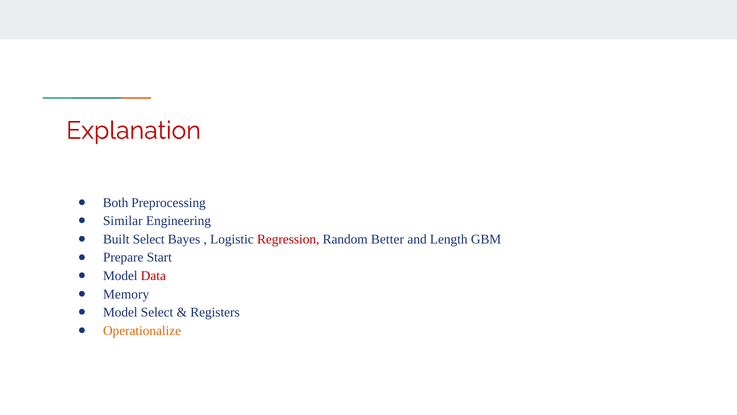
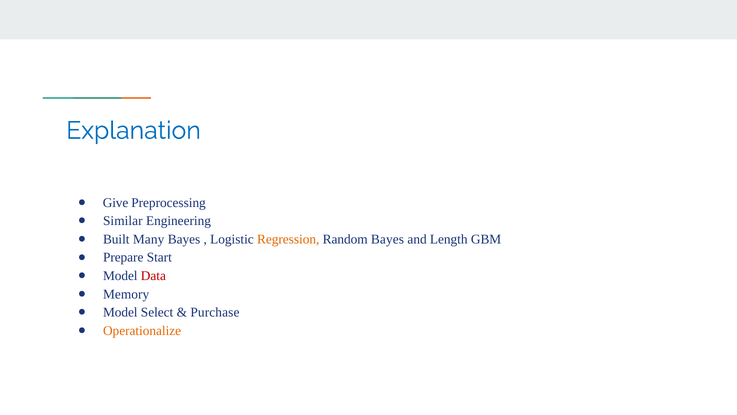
Explanation colour: red -> blue (134, 130)
Both: Both -> Give (116, 202)
Built Select: Select -> Many (149, 239)
Regression colour: red -> orange (288, 239)
Random Better: Better -> Bayes (388, 239)
Registers: Registers -> Purchase (215, 312)
